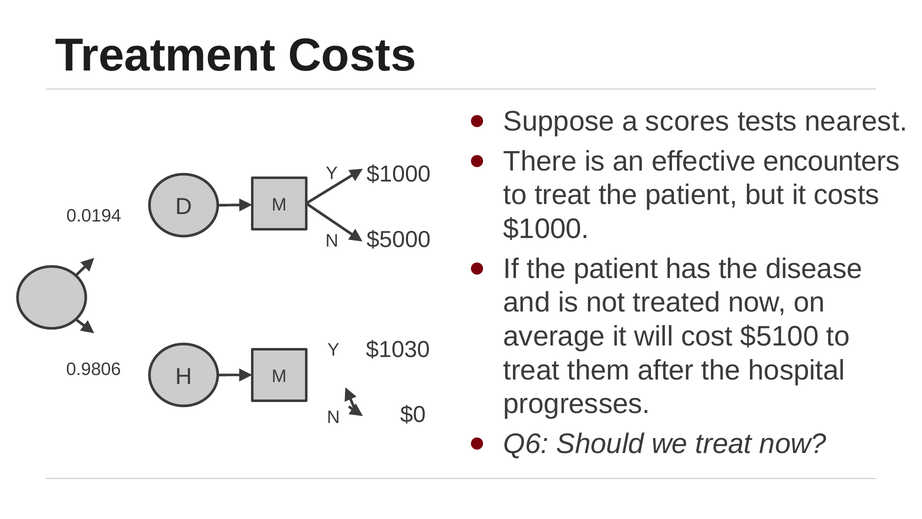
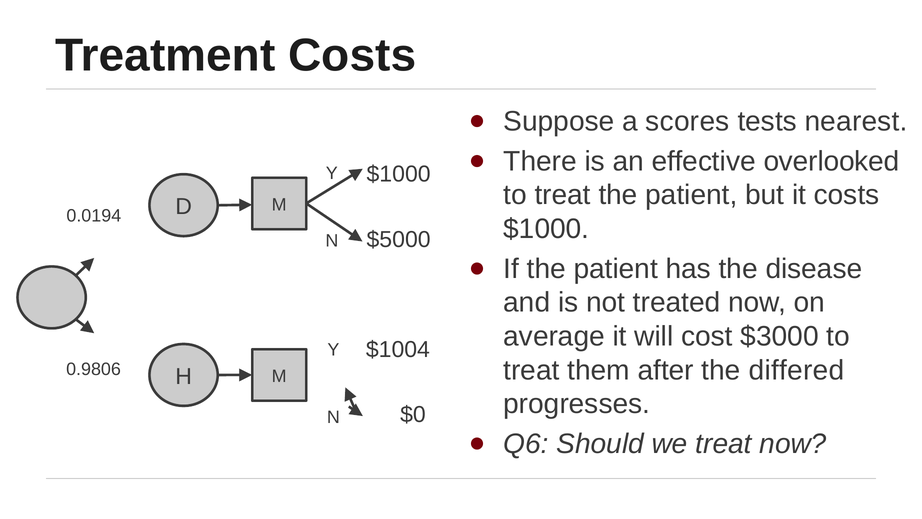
encounters: encounters -> overlooked (832, 161)
$5100: $5100 -> $3000 (780, 336)
$1030: $1030 -> $1004 (398, 349)
hospital: hospital -> differed (797, 370)
